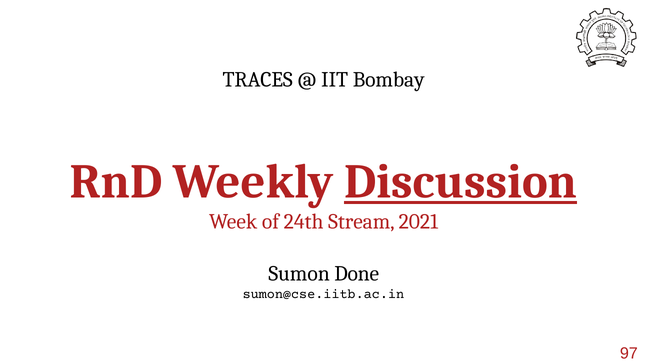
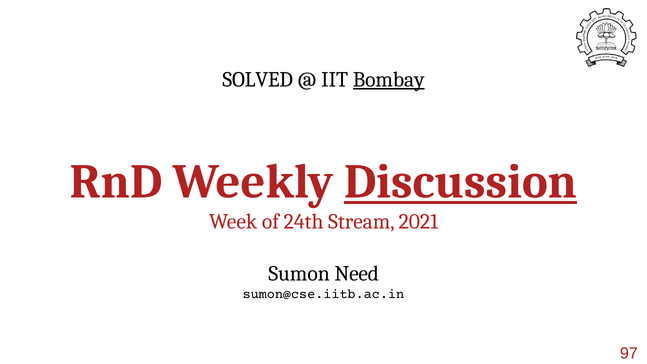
TRACES: TRACES -> SOLVED (258, 79)
Bombay underline: none -> present (389, 79)
Done: Done -> Need (357, 274)
